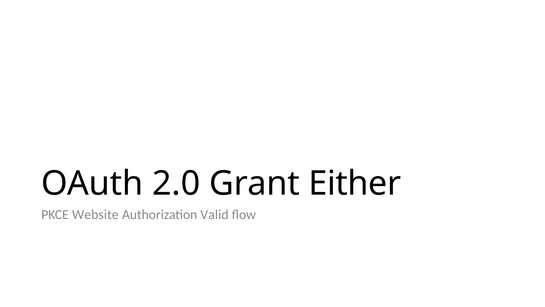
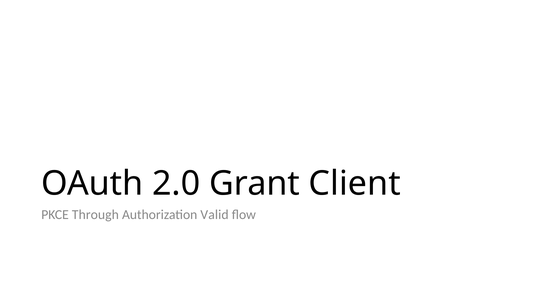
Either: Either -> Client (355, 183)
Website: Website -> Through (95, 214)
